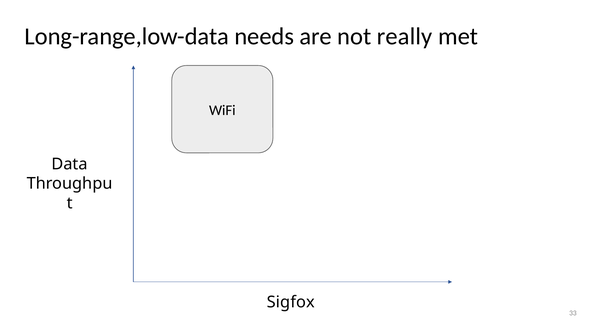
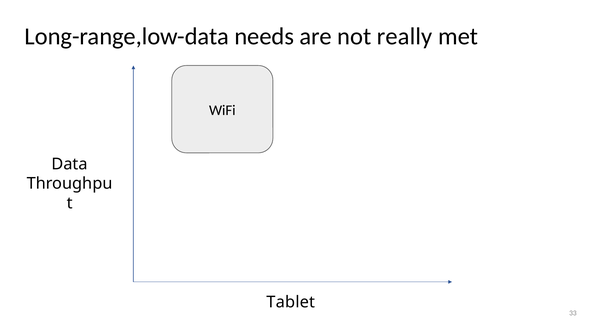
Sigfox: Sigfox -> Tablet (291, 302)
